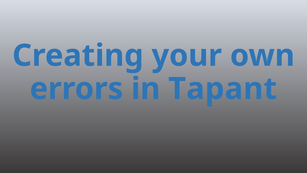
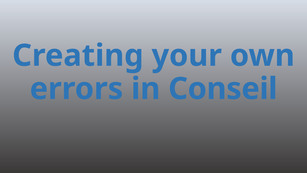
Tapant: Tapant -> Conseil (223, 89)
